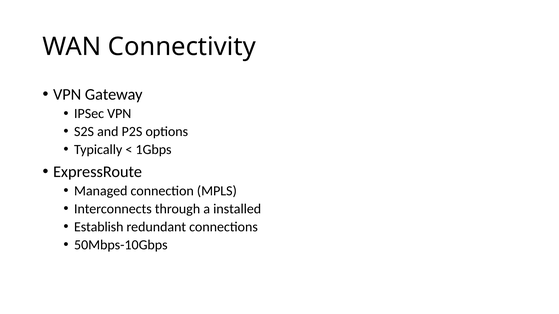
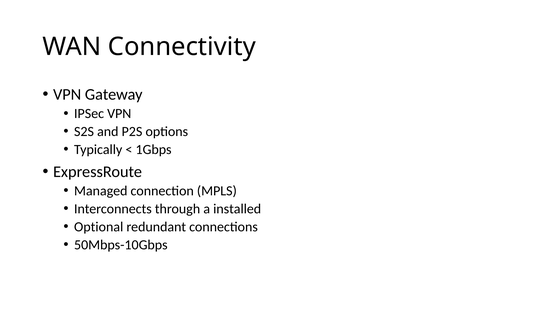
Establish: Establish -> Optional (99, 227)
